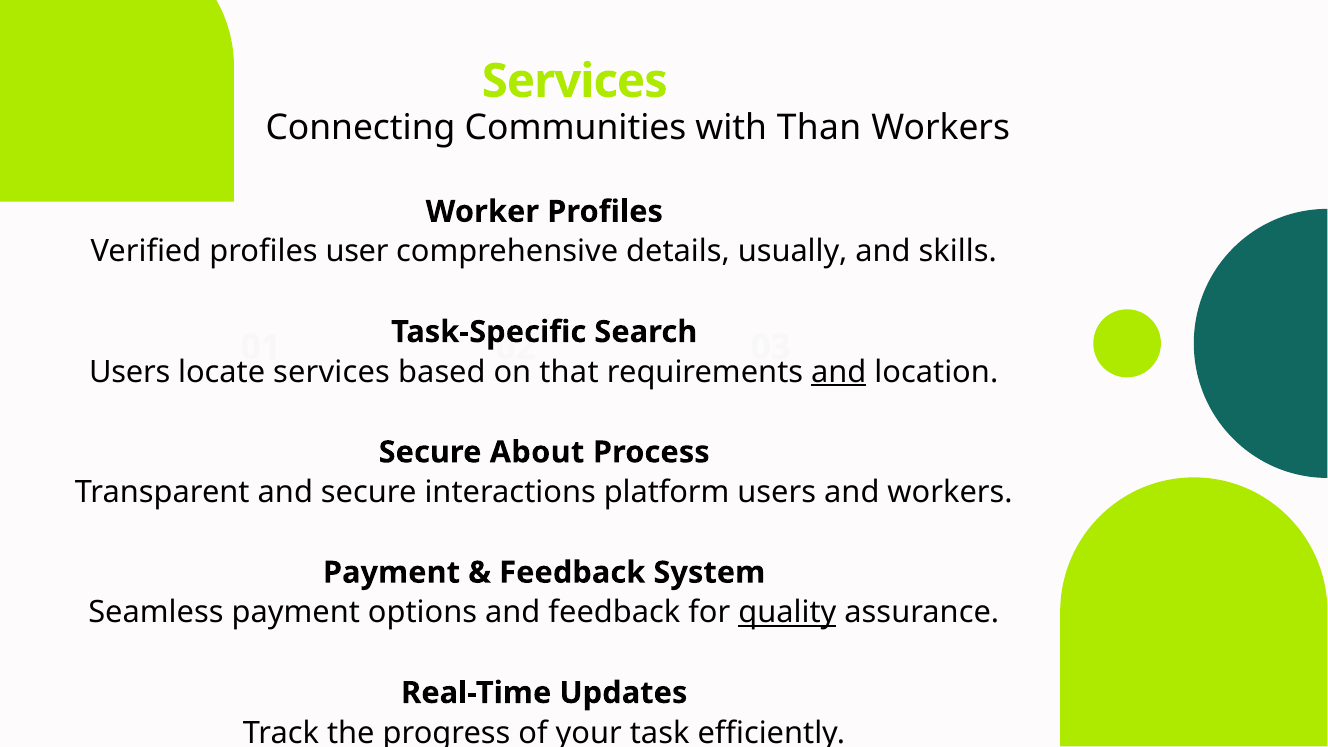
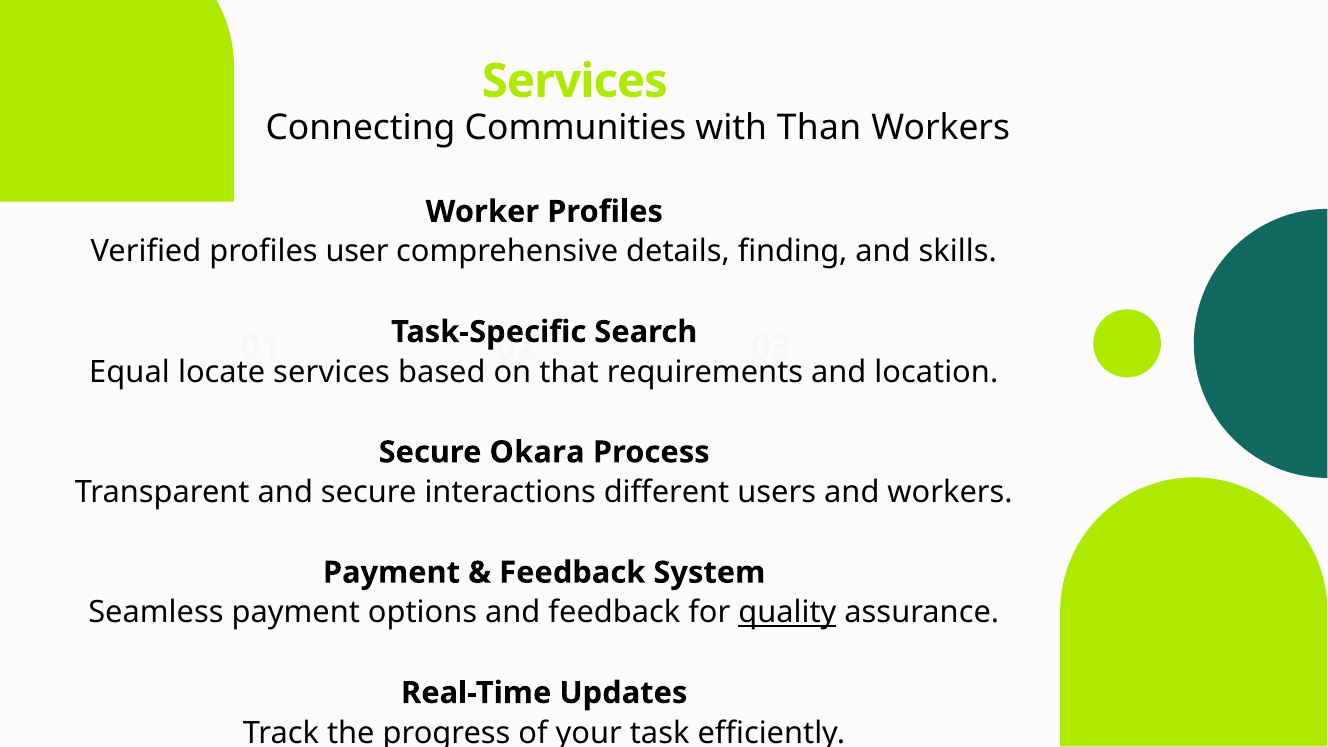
usually: usually -> finding (793, 252)
Users: Users -> Equal (130, 372)
and underline: present -> none (839, 372)
About: About -> Okara (537, 452)
platform: platform -> different (667, 492)
